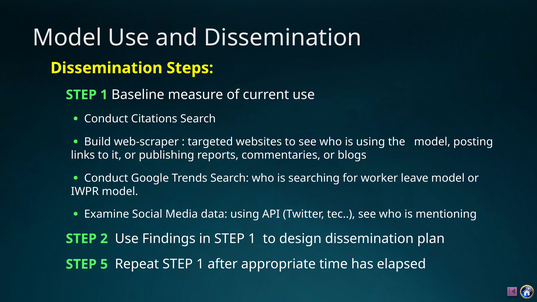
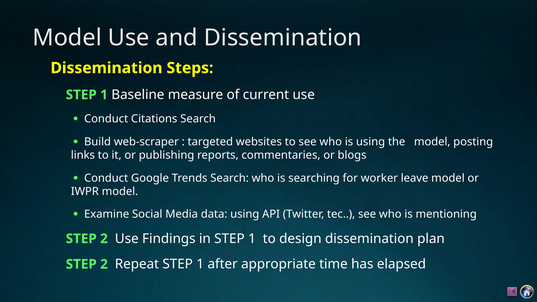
5: 5 -> 2 (104, 264)
